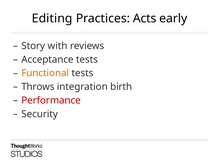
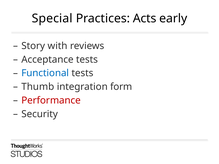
Editing: Editing -> Special (52, 18)
Functional colour: orange -> blue (45, 73)
Throws: Throws -> Thumb (38, 87)
birth: birth -> form (121, 87)
